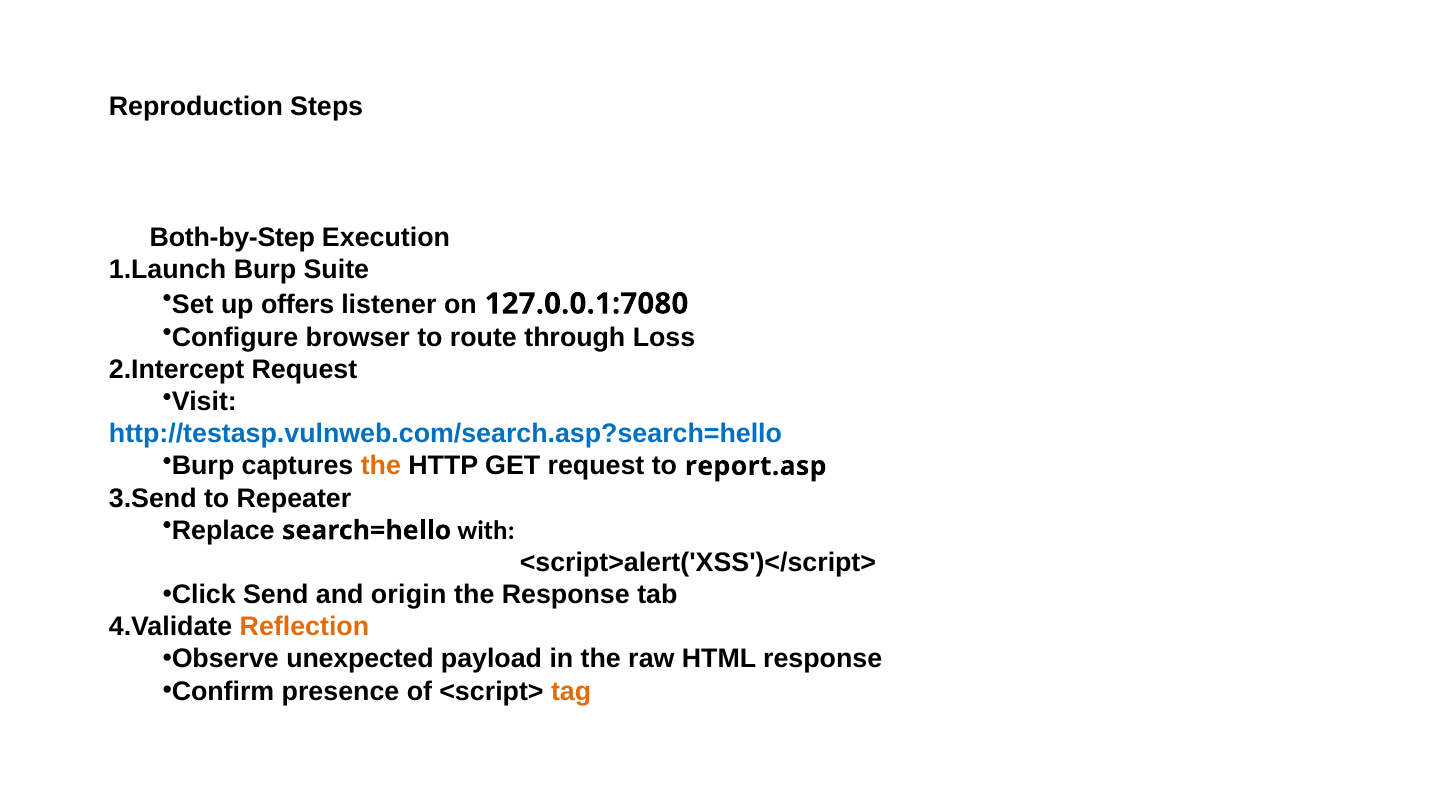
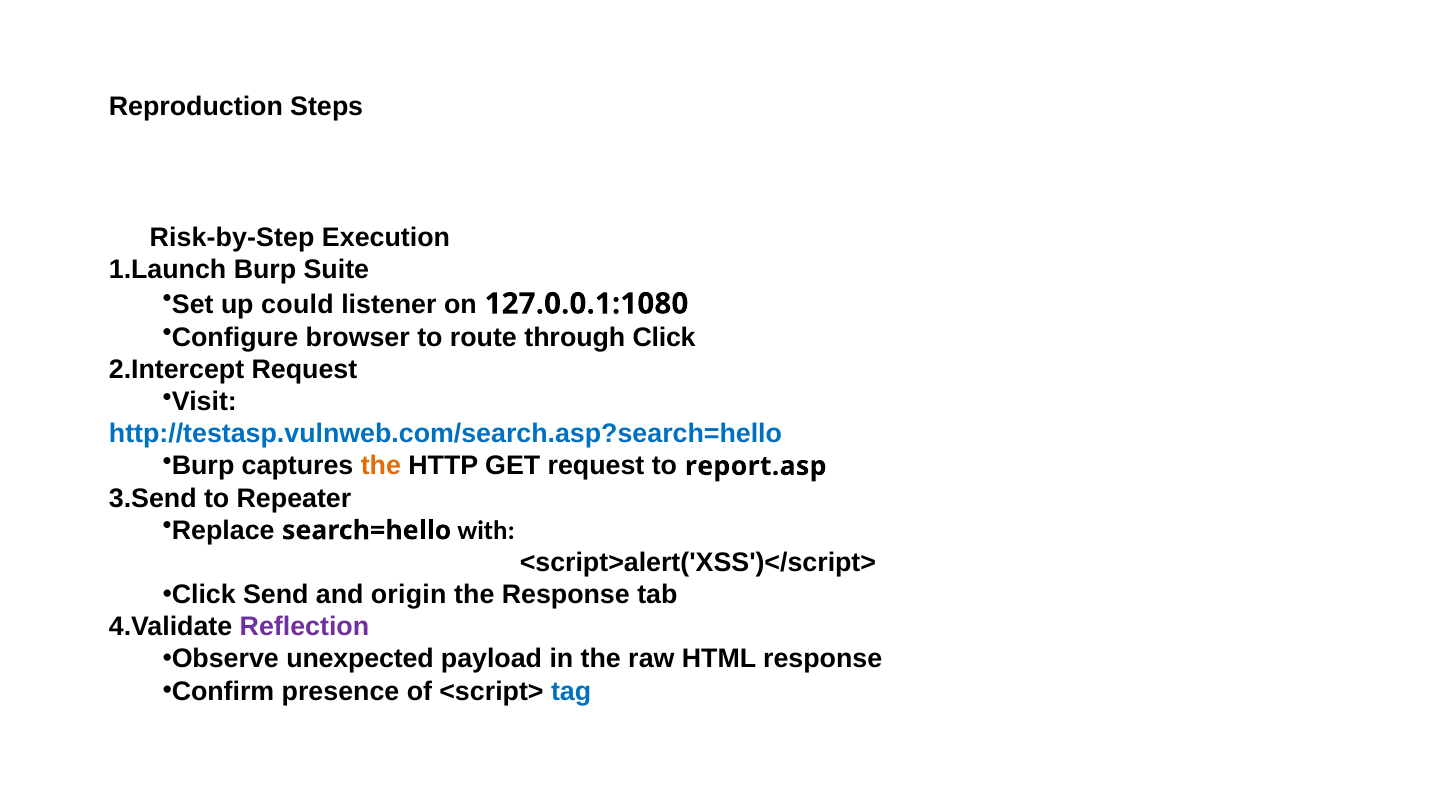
Both-by-Step: Both-by-Step -> Risk-by-Step (232, 237)
offers: offers -> could (297, 305)
127.0.0.1:7080: 127.0.0.1:7080 -> 127.0.0.1:1080 (586, 304)
through Loss: Loss -> Click (664, 337)
Reflection colour: orange -> purple (304, 627)
tag colour: orange -> blue (571, 691)
